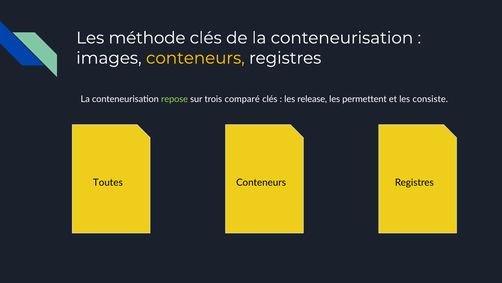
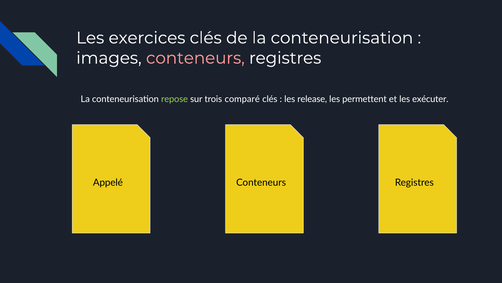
méthode: méthode -> exercices (147, 38)
conteneurs colour: yellow -> pink (195, 58)
consiste: consiste -> exécuter (430, 99)
Toutes: Toutes -> Appelé (108, 182)
